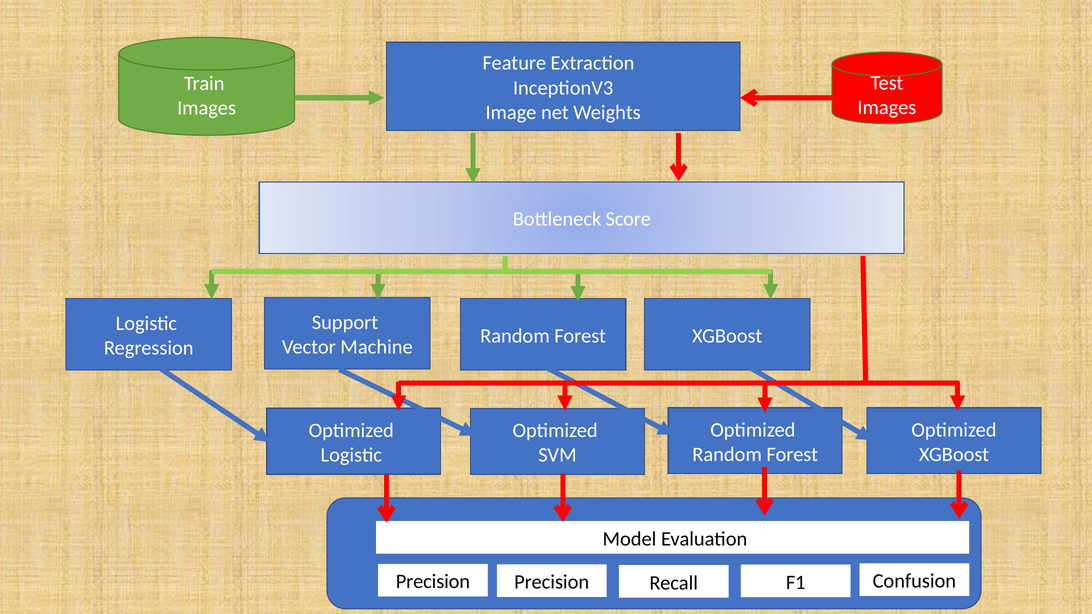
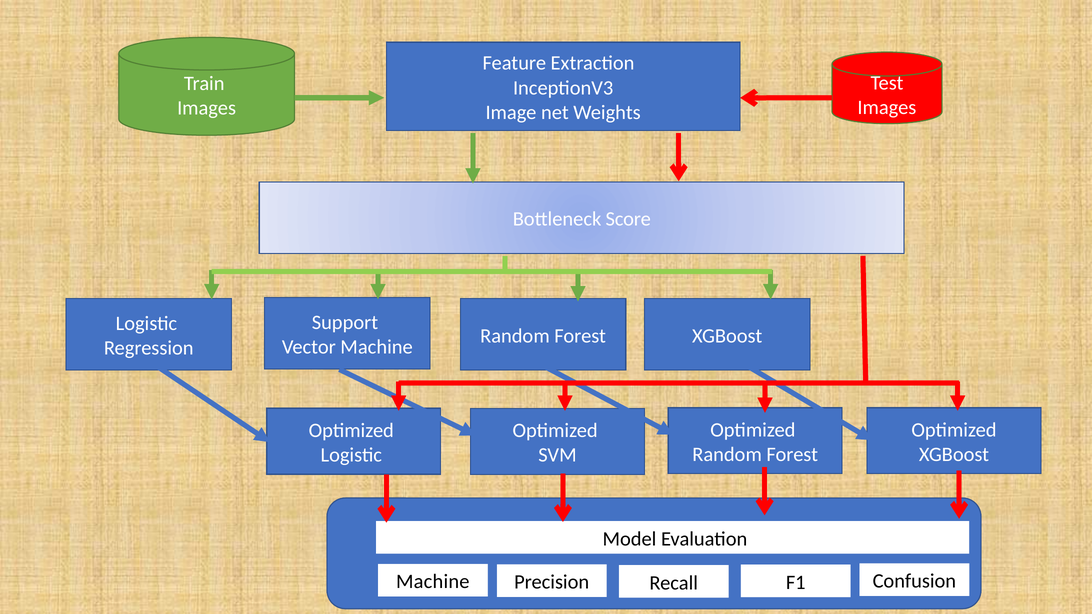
Precision: Precision -> Machine (433, 582)
